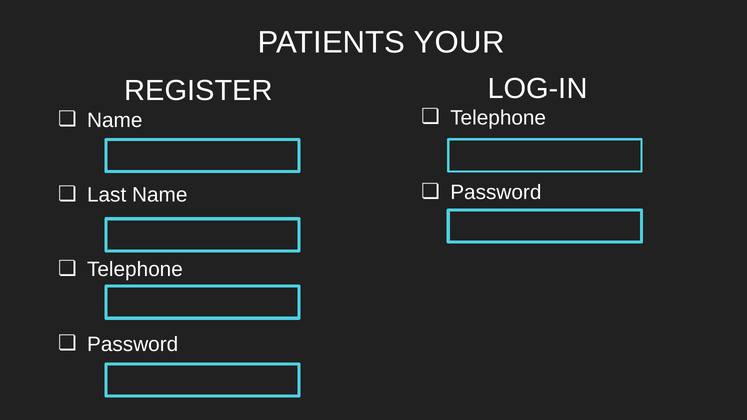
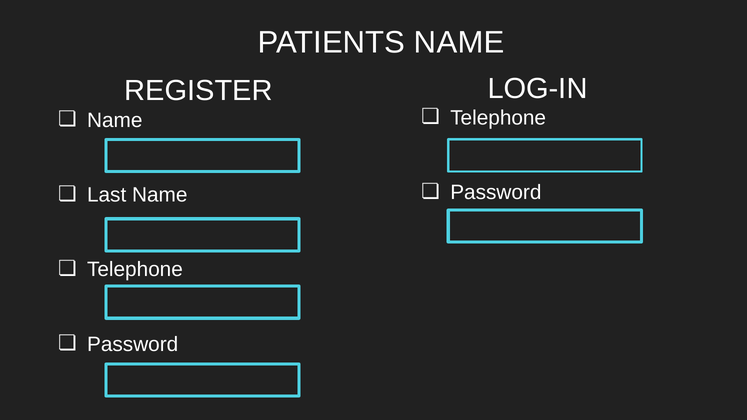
PATIENTS YOUR: YOUR -> NAME (459, 43)
